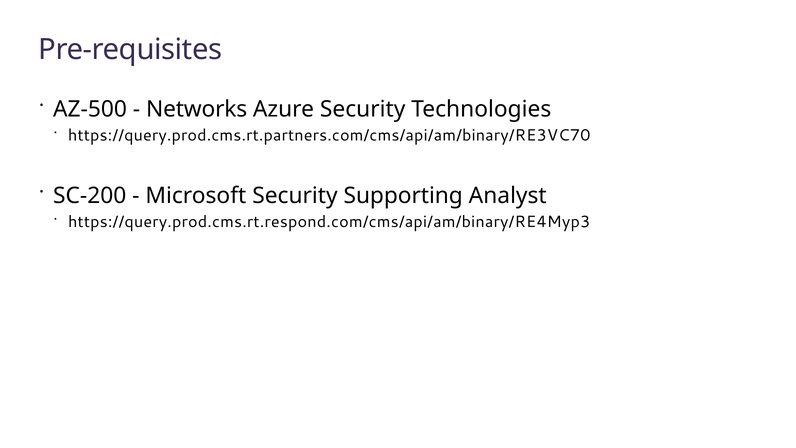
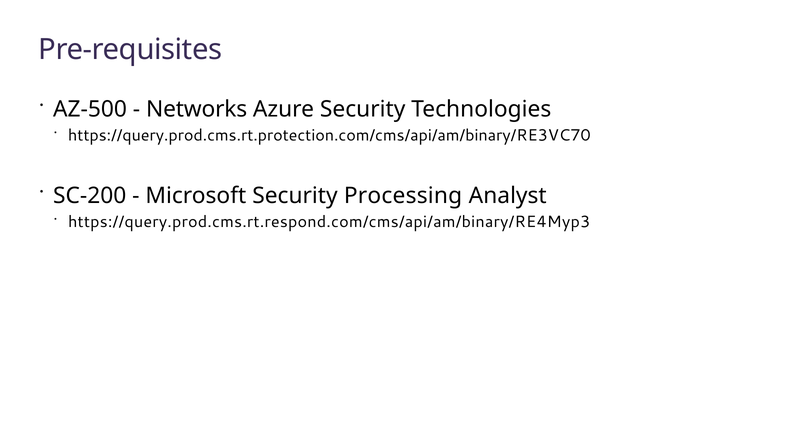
https://query.prod.cms.rt.partners.com/cms/api/am/binary/RE3VC70: https://query.prod.cms.rt.partners.com/cms/api/am/binary/RE3VC70 -> https://query.prod.cms.rt.protection.com/cms/api/am/binary/RE3VC70 (329, 135)
Supporting: Supporting -> Processing (403, 195)
